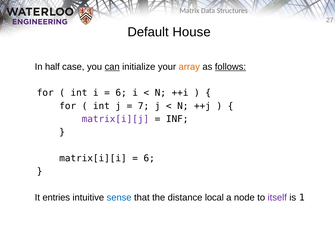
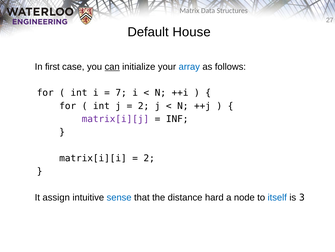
half: half -> first (52, 67)
array colour: orange -> blue (189, 67)
follows underline: present -> none (230, 67)
6: 6 -> 7 (121, 93)
7: 7 -> 2 (144, 106)
6: 6 -> 2 (149, 158)
entries: entries -> assign (56, 197)
local: local -> hard (214, 197)
itself colour: purple -> blue (277, 197)
1: 1 -> 3 (302, 197)
